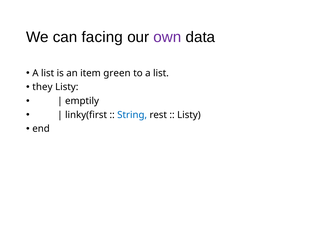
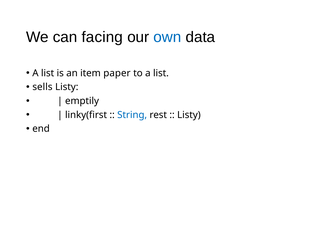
own colour: purple -> blue (167, 37)
green: green -> paper (117, 73)
they: they -> sells (42, 87)
